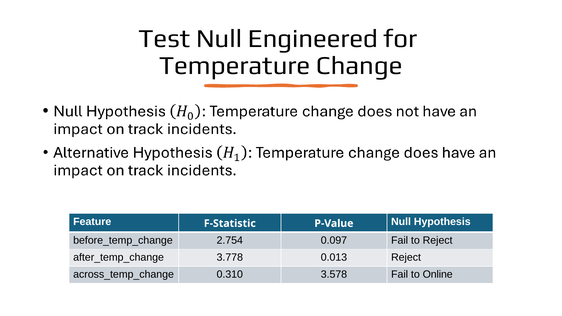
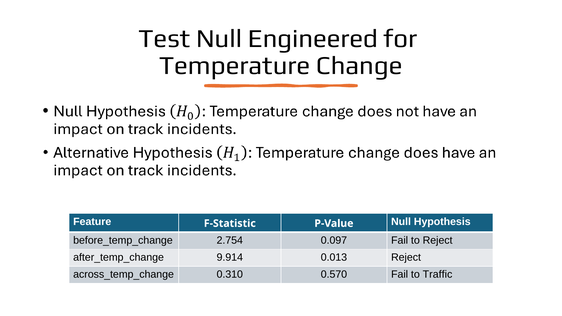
3.778: 3.778 -> 9.914 (230, 257)
3.578: 3.578 -> 0.570 (334, 275)
Online: Online -> Traffic (438, 275)
